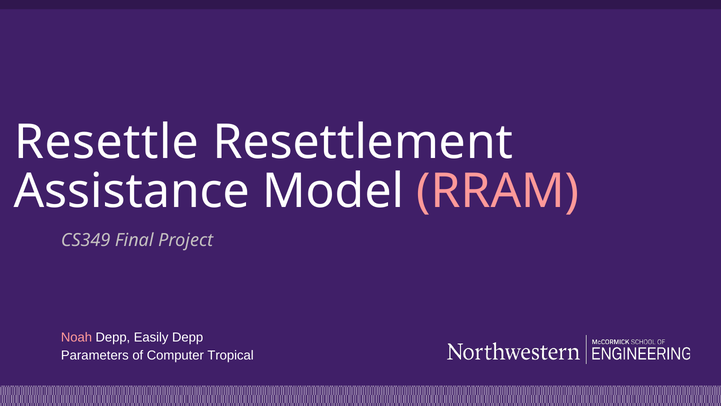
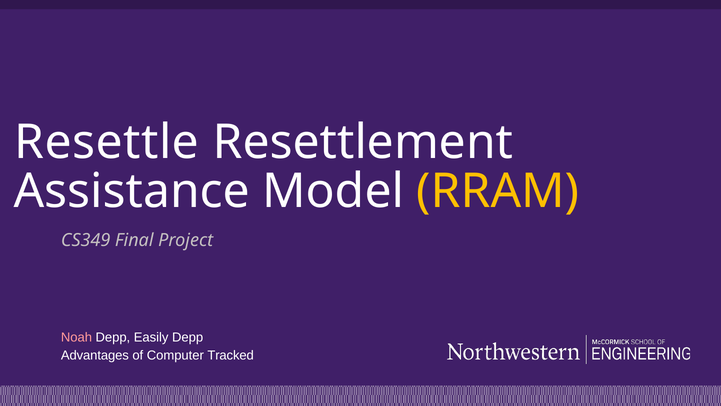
RRAM colour: pink -> yellow (498, 191)
Parameters: Parameters -> Advantages (95, 355)
Tropical: Tropical -> Tracked (231, 355)
